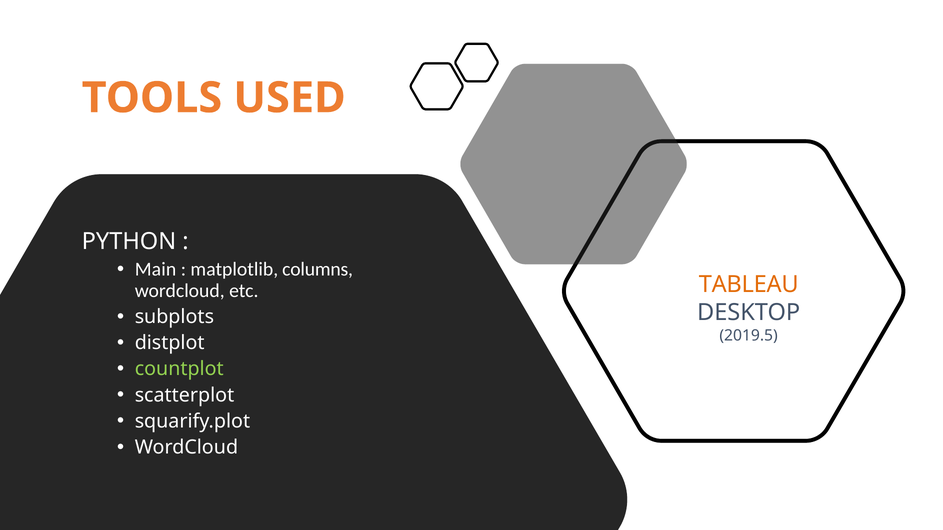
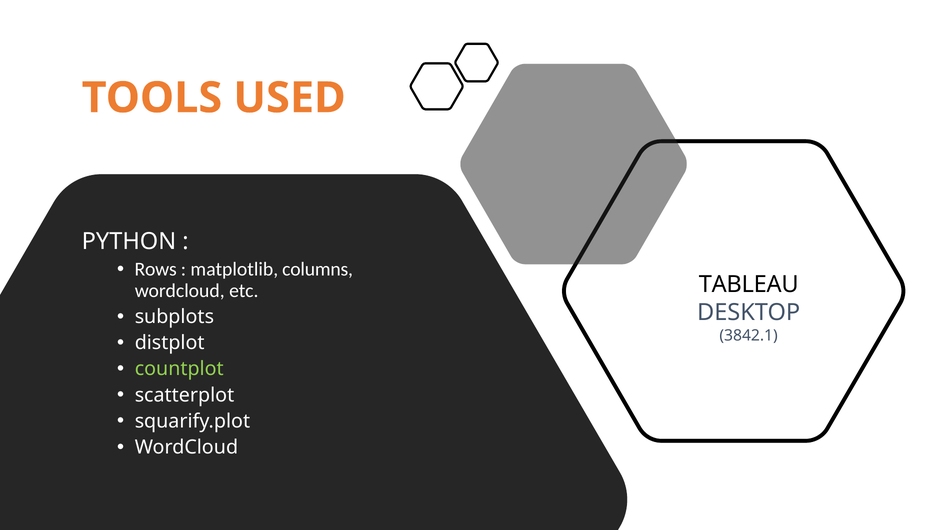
Main: Main -> Rows (156, 270)
TABLEAU colour: orange -> black (749, 284)
2019.5: 2019.5 -> 3842.1 (749, 336)
